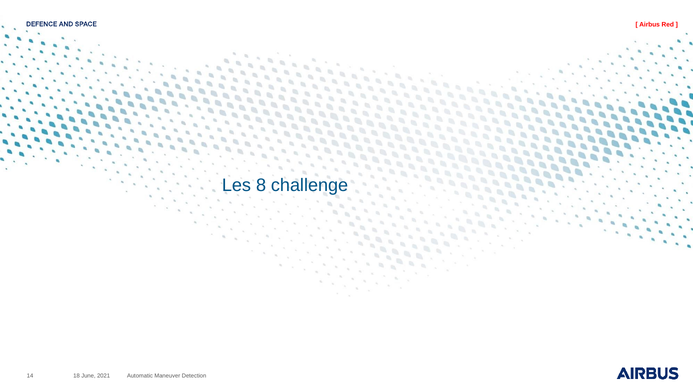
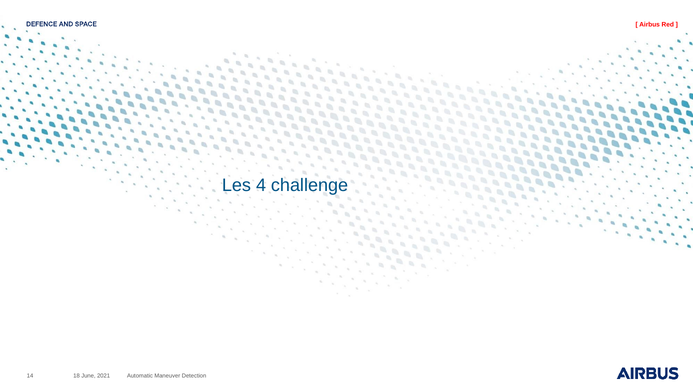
8: 8 -> 4 (261, 185)
